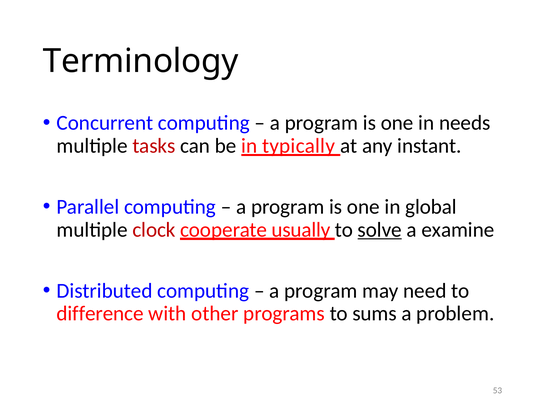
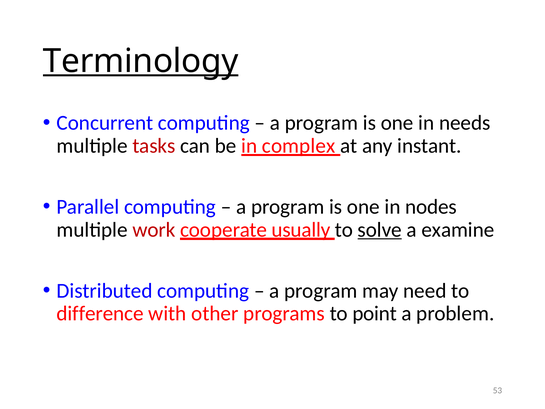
Terminology underline: none -> present (141, 61)
typically: typically -> complex (299, 146)
global: global -> nodes (431, 207)
clock: clock -> work (154, 230)
sums: sums -> point (375, 313)
